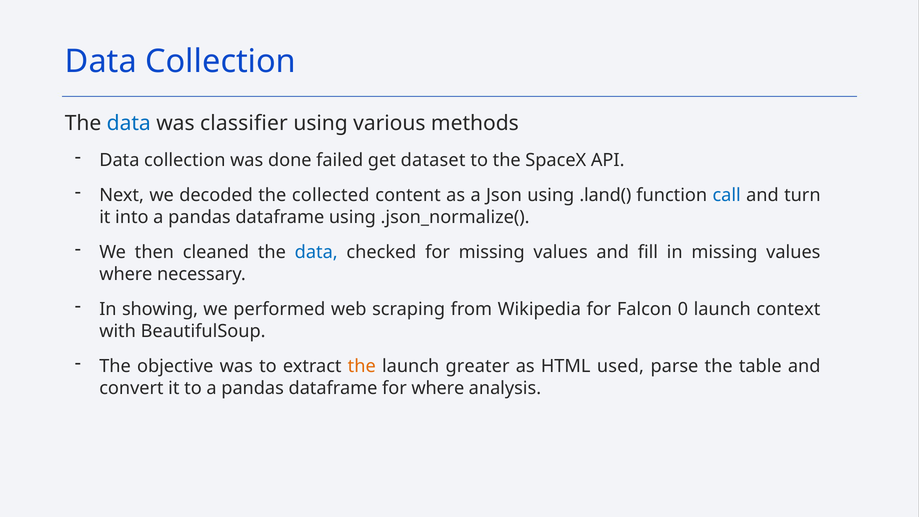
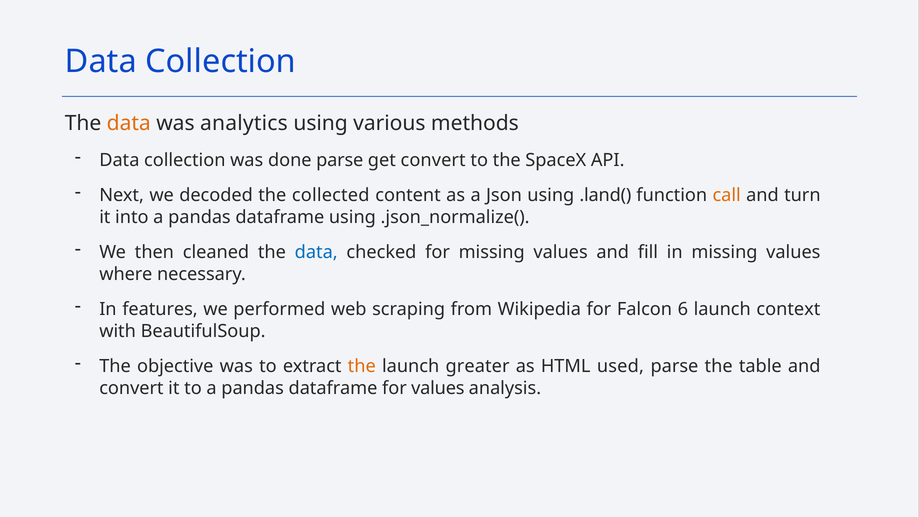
data colour: blue -> orange (129, 123)
classifier: classifier -> analytics (244, 123)
done failed: failed -> parse (340, 160)
get dataset: dataset -> convert (433, 160)
call colour: blue -> orange (727, 195)
showing: showing -> features (160, 309)
0: 0 -> 6 (683, 309)
for where: where -> values (438, 388)
